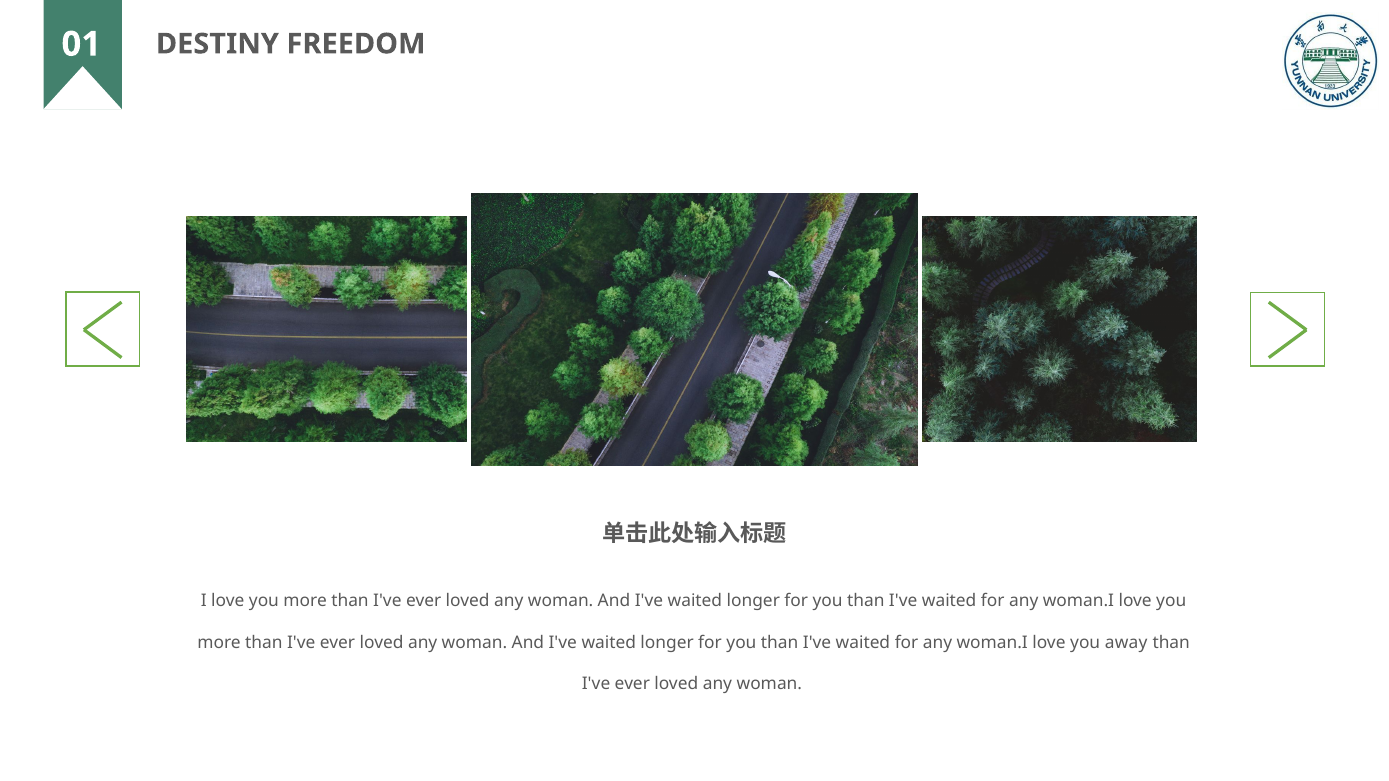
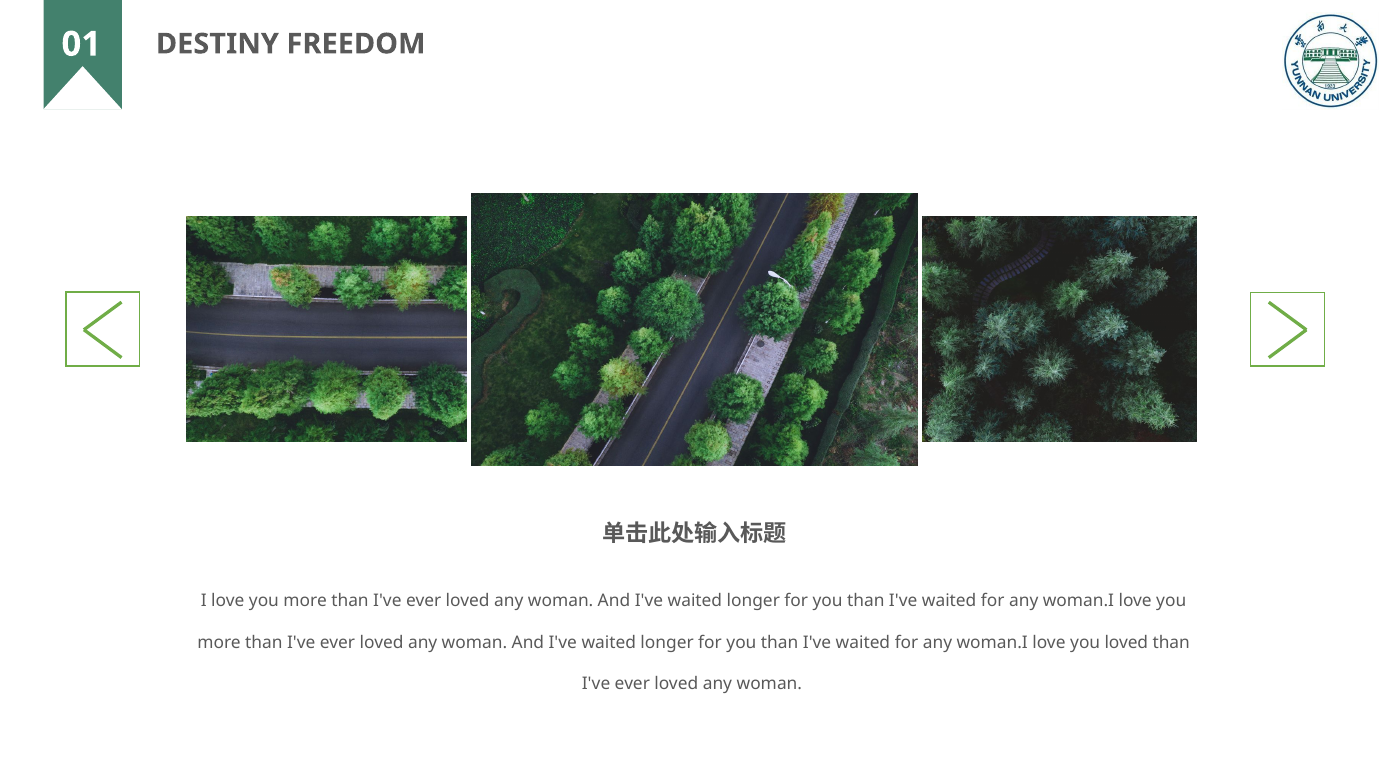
you away: away -> loved (1126, 643)
